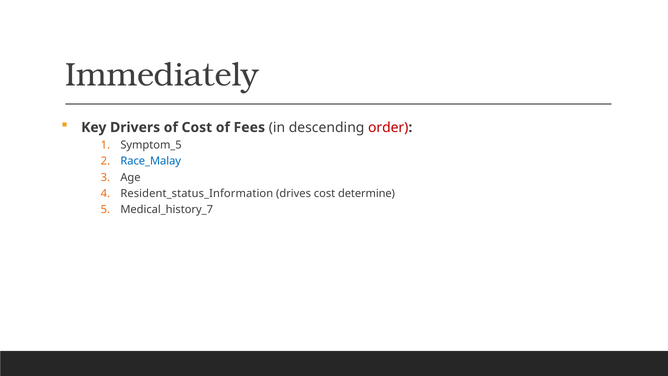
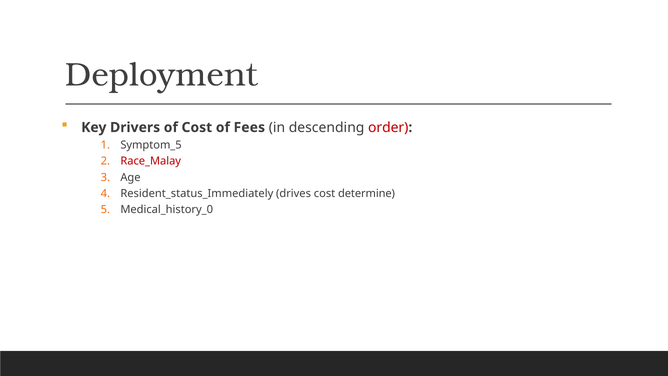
Immediately: Immediately -> Deployment (162, 75)
Race_Malay colour: blue -> red (151, 161)
Resident_status_Information: Resident_status_Information -> Resident_status_Immediately (197, 193)
Medical_history_7: Medical_history_7 -> Medical_history_0 (167, 210)
